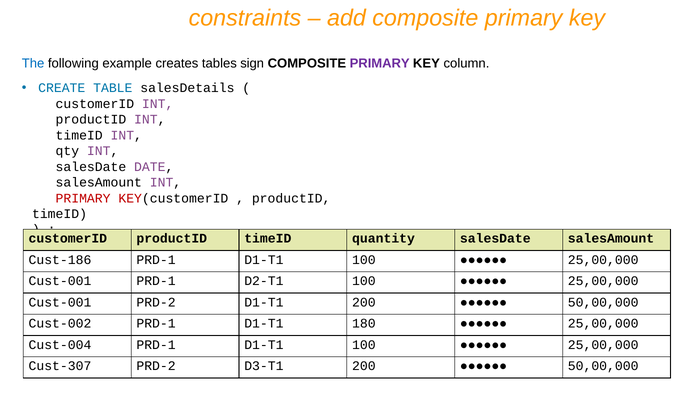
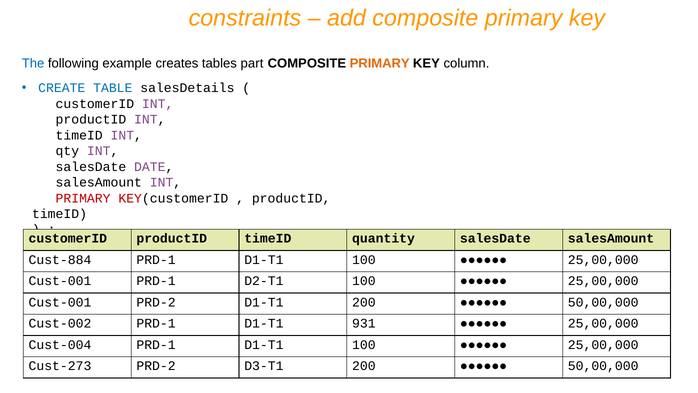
sign: sign -> part (252, 63)
PRIMARY colour: purple -> orange (380, 63)
Cust-186: Cust-186 -> Cust-884 (60, 260)
180: 180 -> 931 (364, 323)
Cust-307: Cust-307 -> Cust-273 (60, 366)
